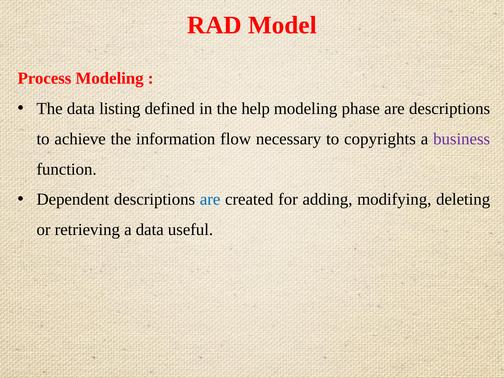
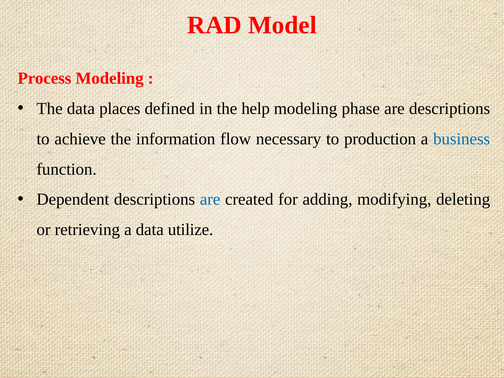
listing: listing -> places (120, 109)
copyrights: copyrights -> production (380, 139)
business colour: purple -> blue (462, 139)
useful: useful -> utilize (191, 230)
